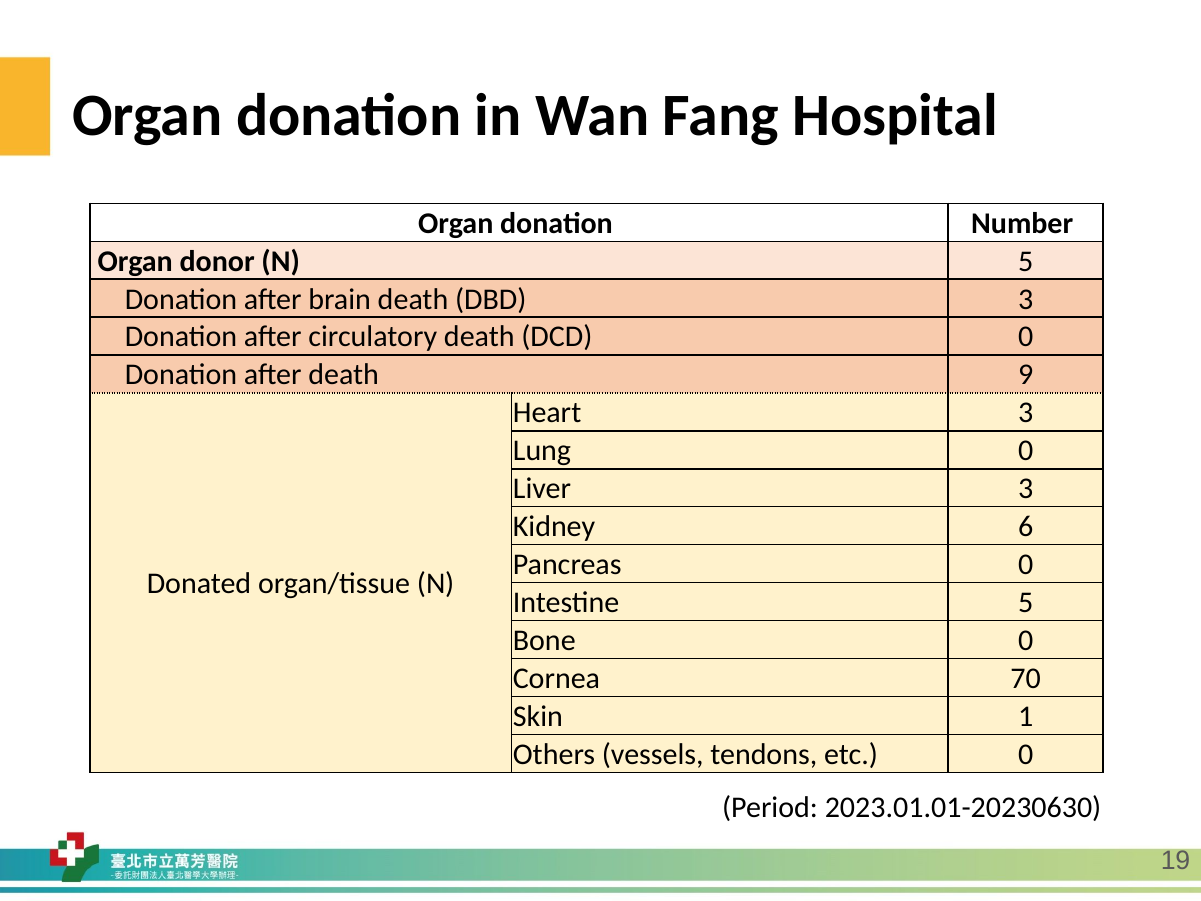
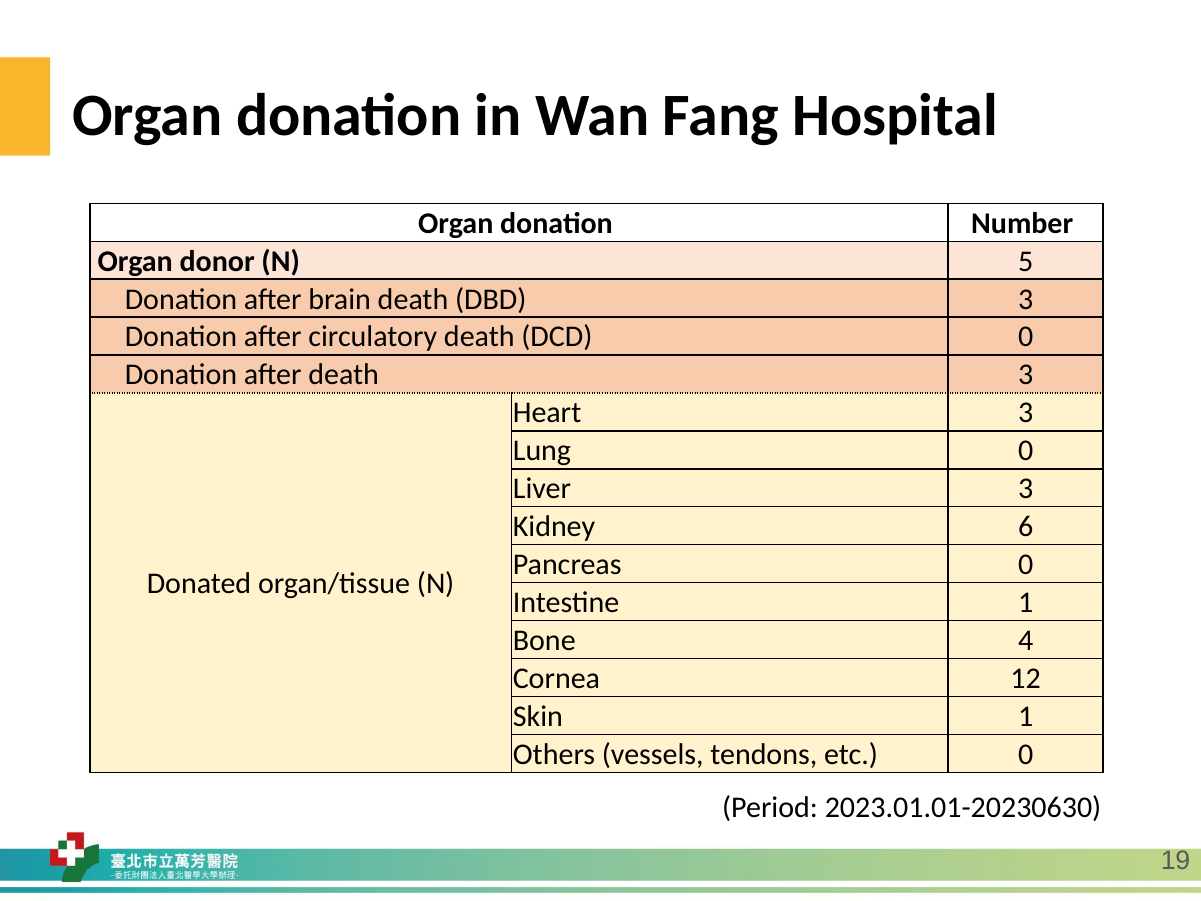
death 9: 9 -> 3 (1026, 375)
Intestine 5: 5 -> 1 (1026, 602)
Bone 0: 0 -> 4 (1026, 640)
70: 70 -> 12 (1026, 678)
